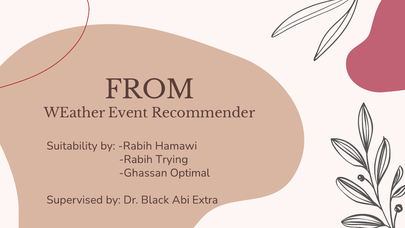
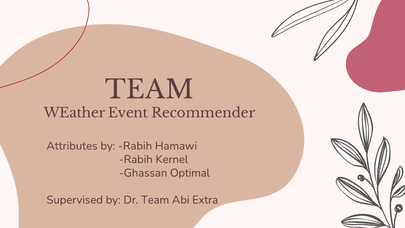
FROM: FROM -> TEAM (149, 90)
Suitability: Suitability -> Attributes (72, 146)
Trying: Trying -> Kernel (172, 159)
Dr Black: Black -> Team (155, 200)
